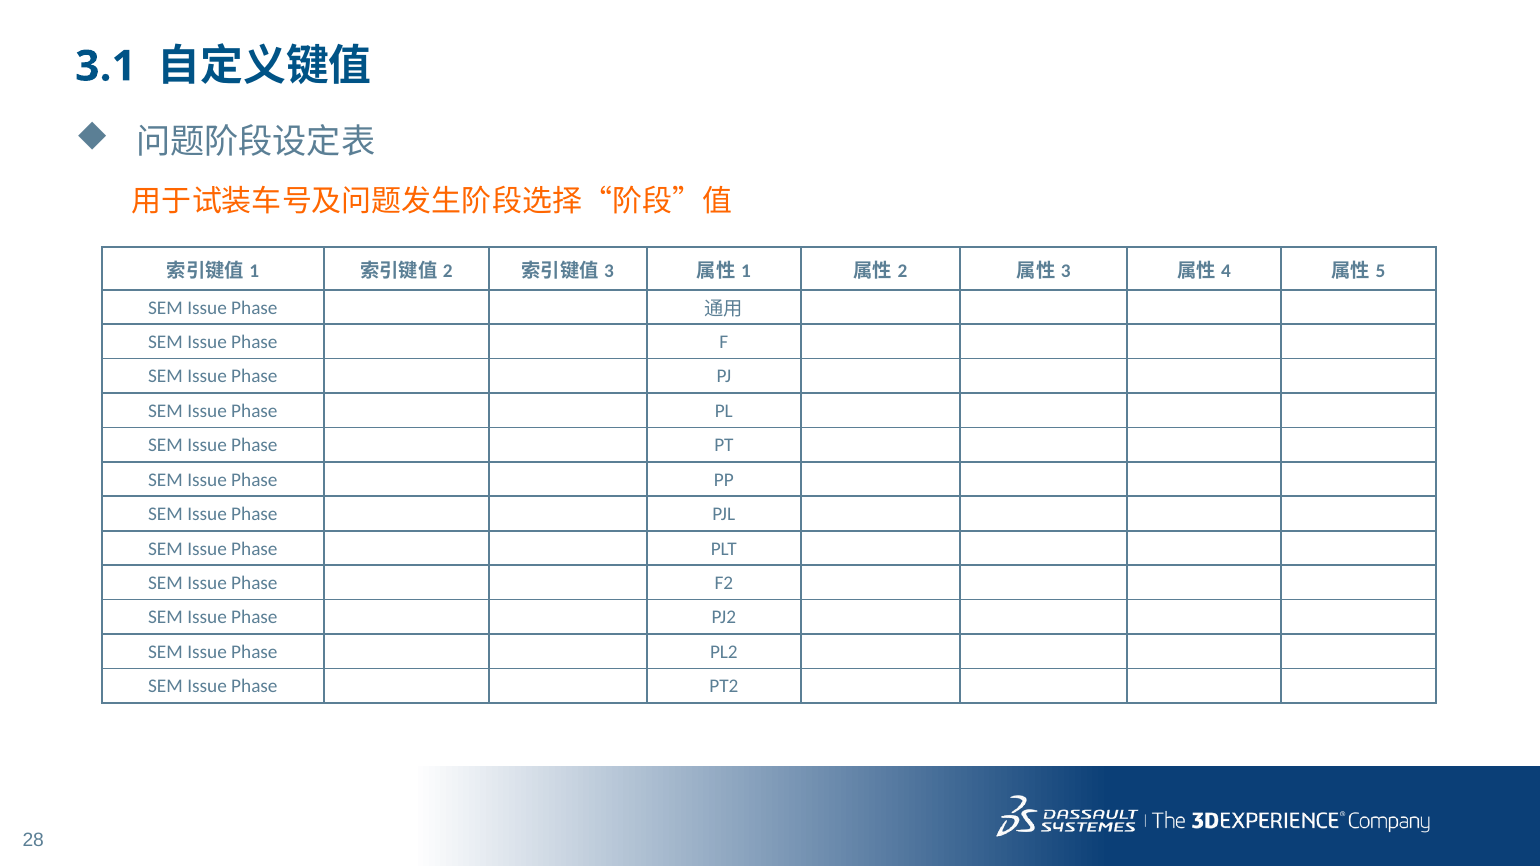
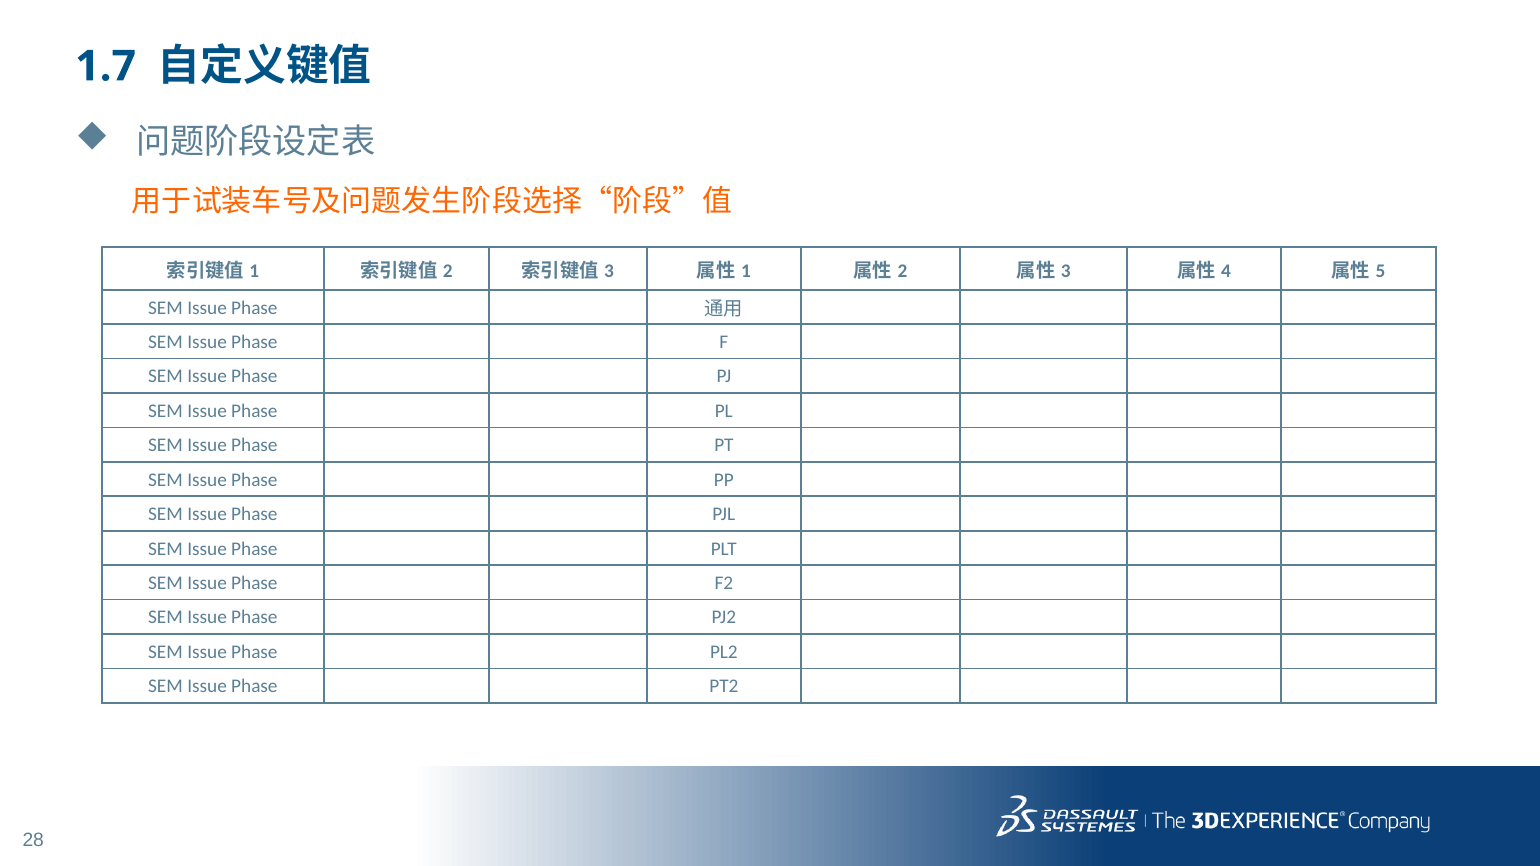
3.1: 3.1 -> 1.7 (106, 66)
